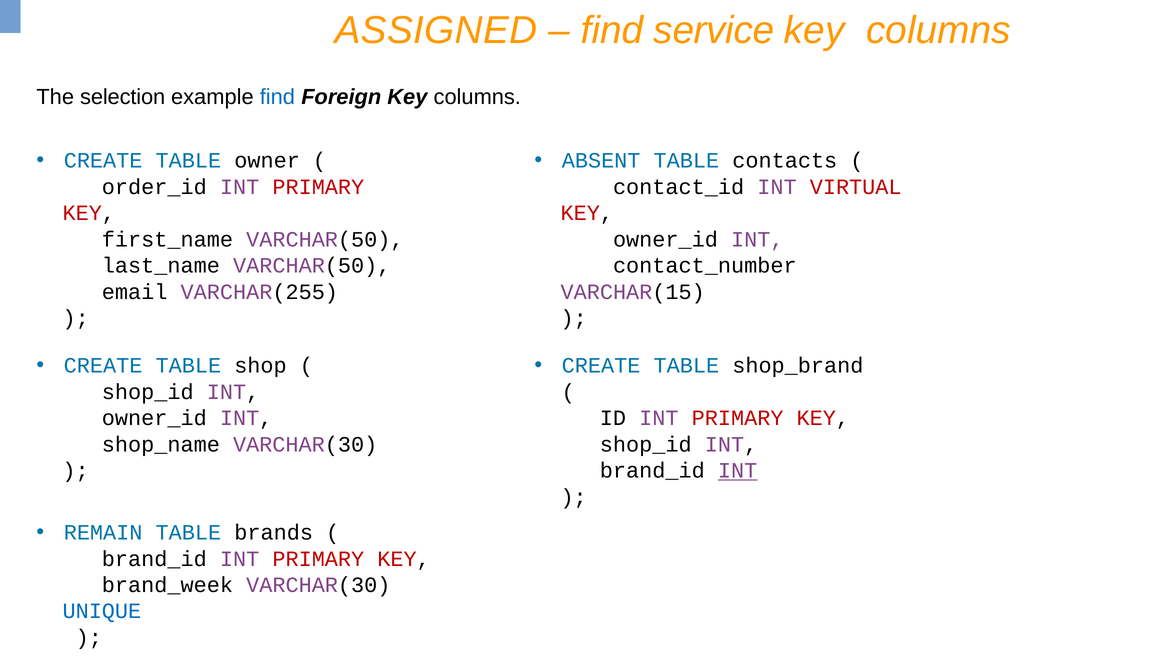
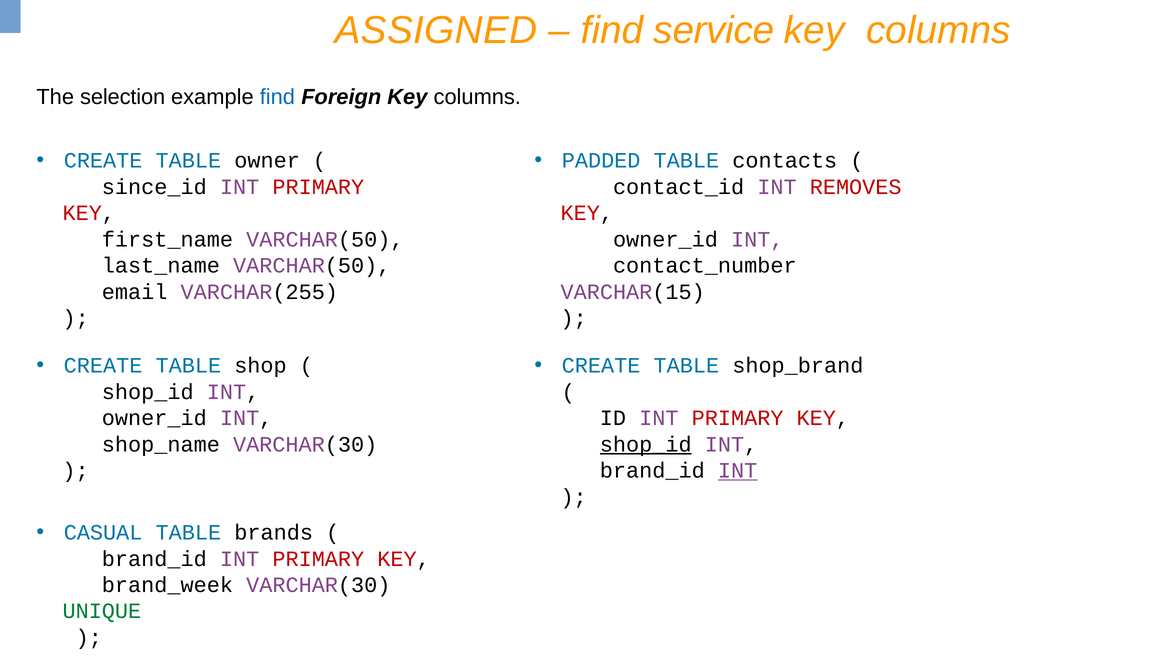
ABSENT: ABSENT -> PADDED (601, 161)
order_id: order_id -> since_id (154, 187)
VIRTUAL: VIRTUAL -> REMOVES (856, 187)
shop_id underline: none -> present (646, 444)
REMAIN: REMAIN -> CASUAL (103, 532)
UNIQUE colour: blue -> green (102, 611)
